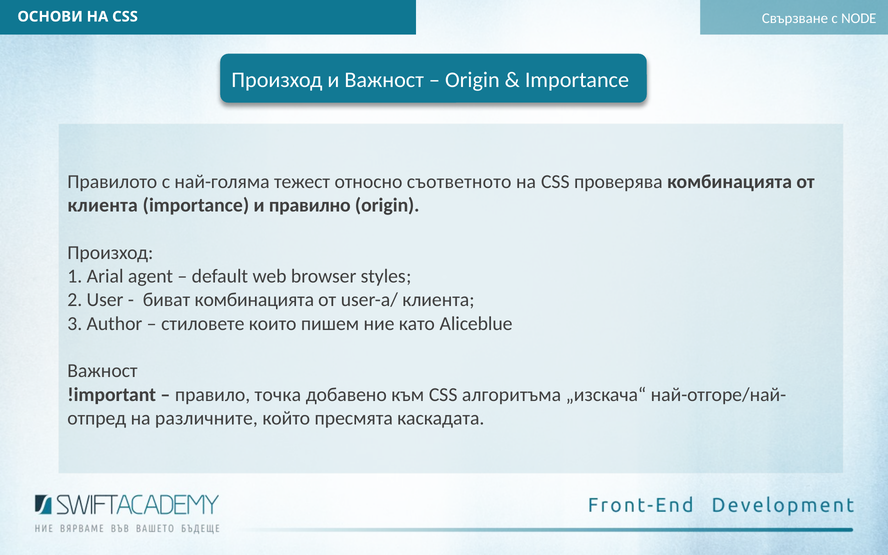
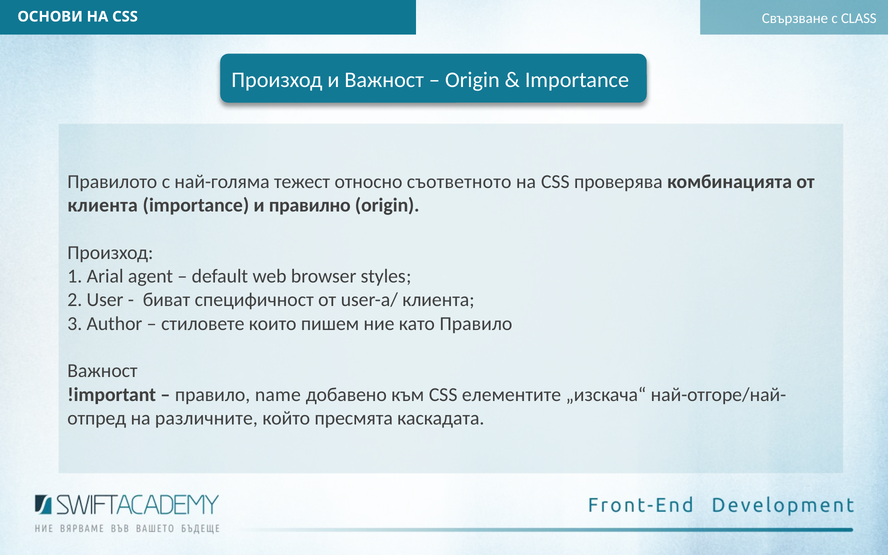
NODE: NODE -> CLASS (859, 18)
биват комбинацията: комбинацията -> специфичност (254, 300)
като Aliceblue: Aliceblue -> Правило (476, 324)
точка: точка -> name (278, 395)
алгоритъма: алгоритъма -> елементите (512, 395)
